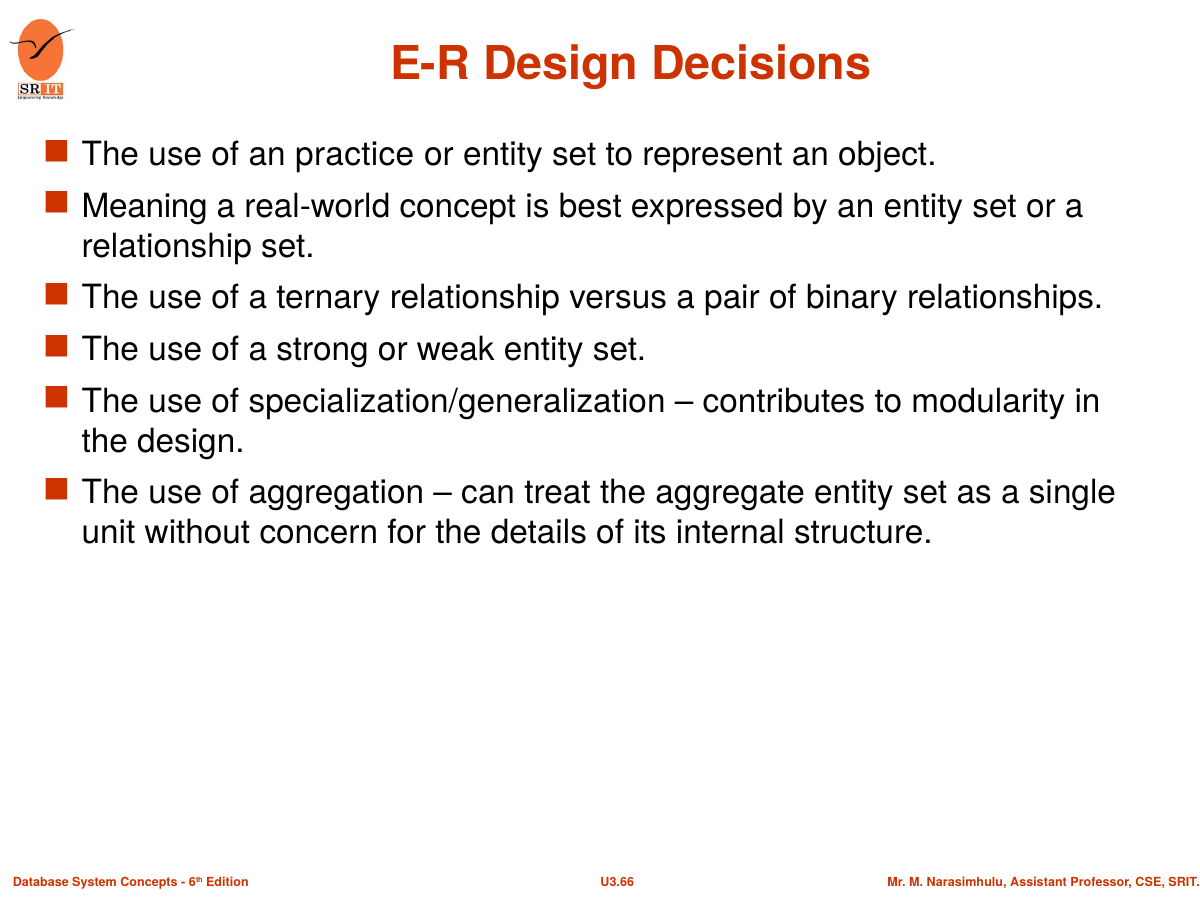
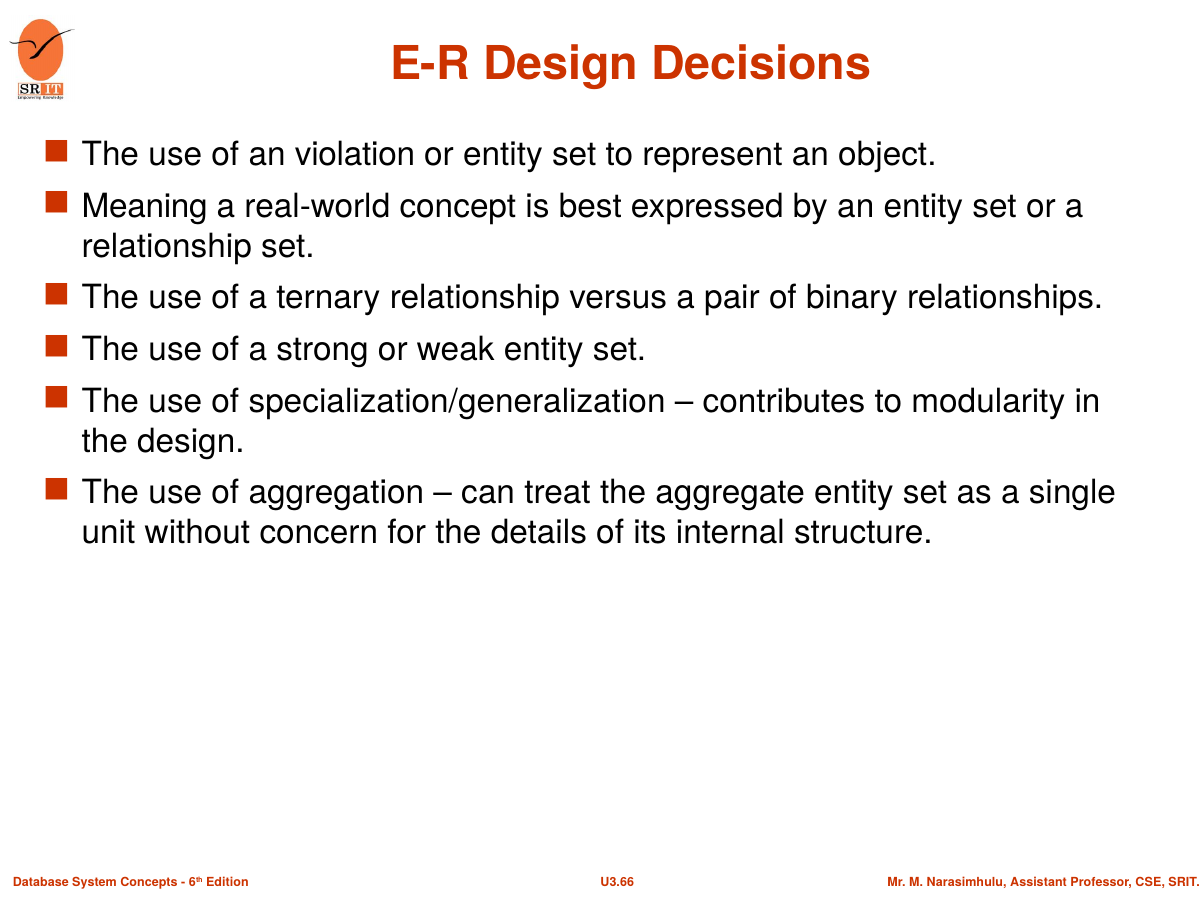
practice: practice -> violation (355, 154)
